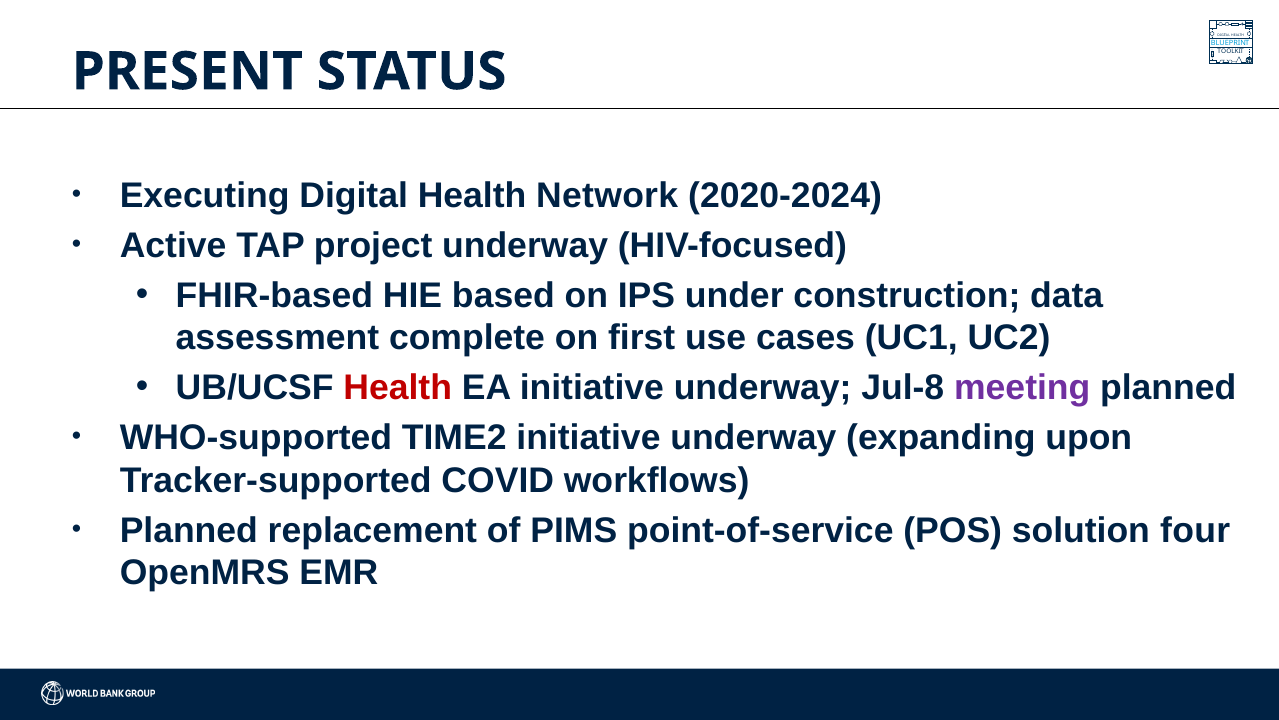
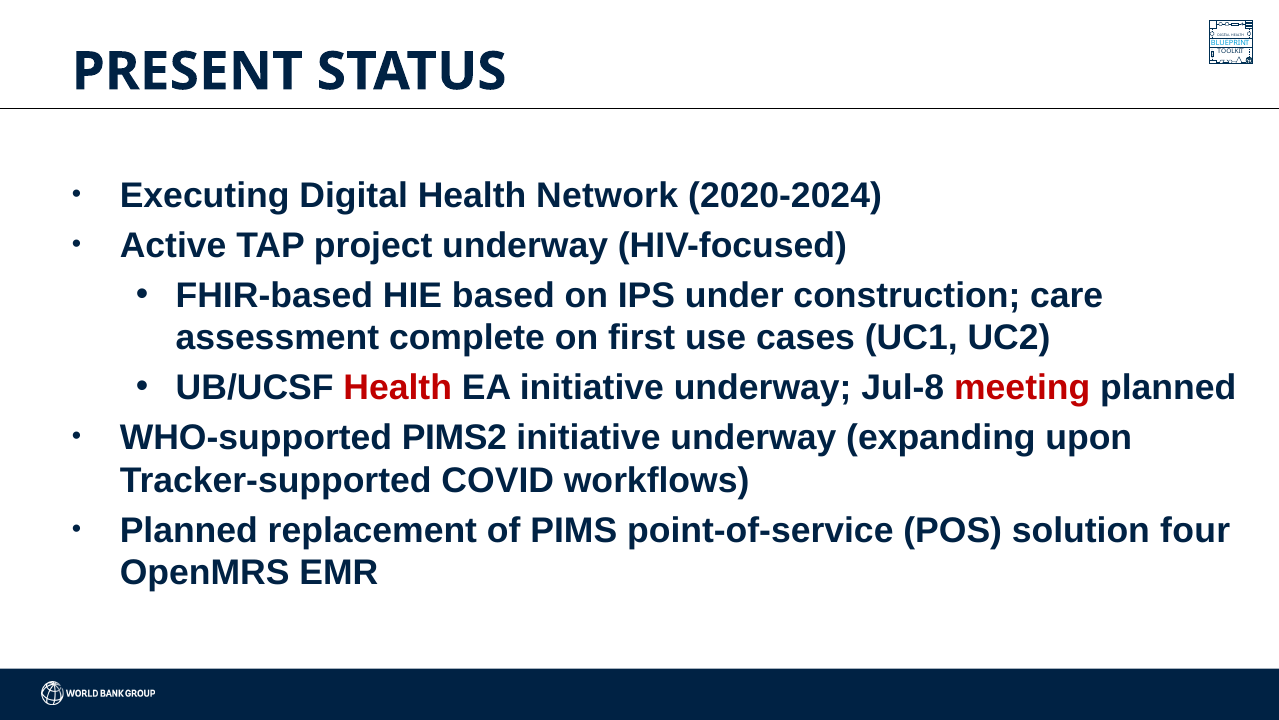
data: data -> care (1067, 295)
meeting colour: purple -> red (1022, 388)
TIME2: TIME2 -> PIMS2 (454, 437)
